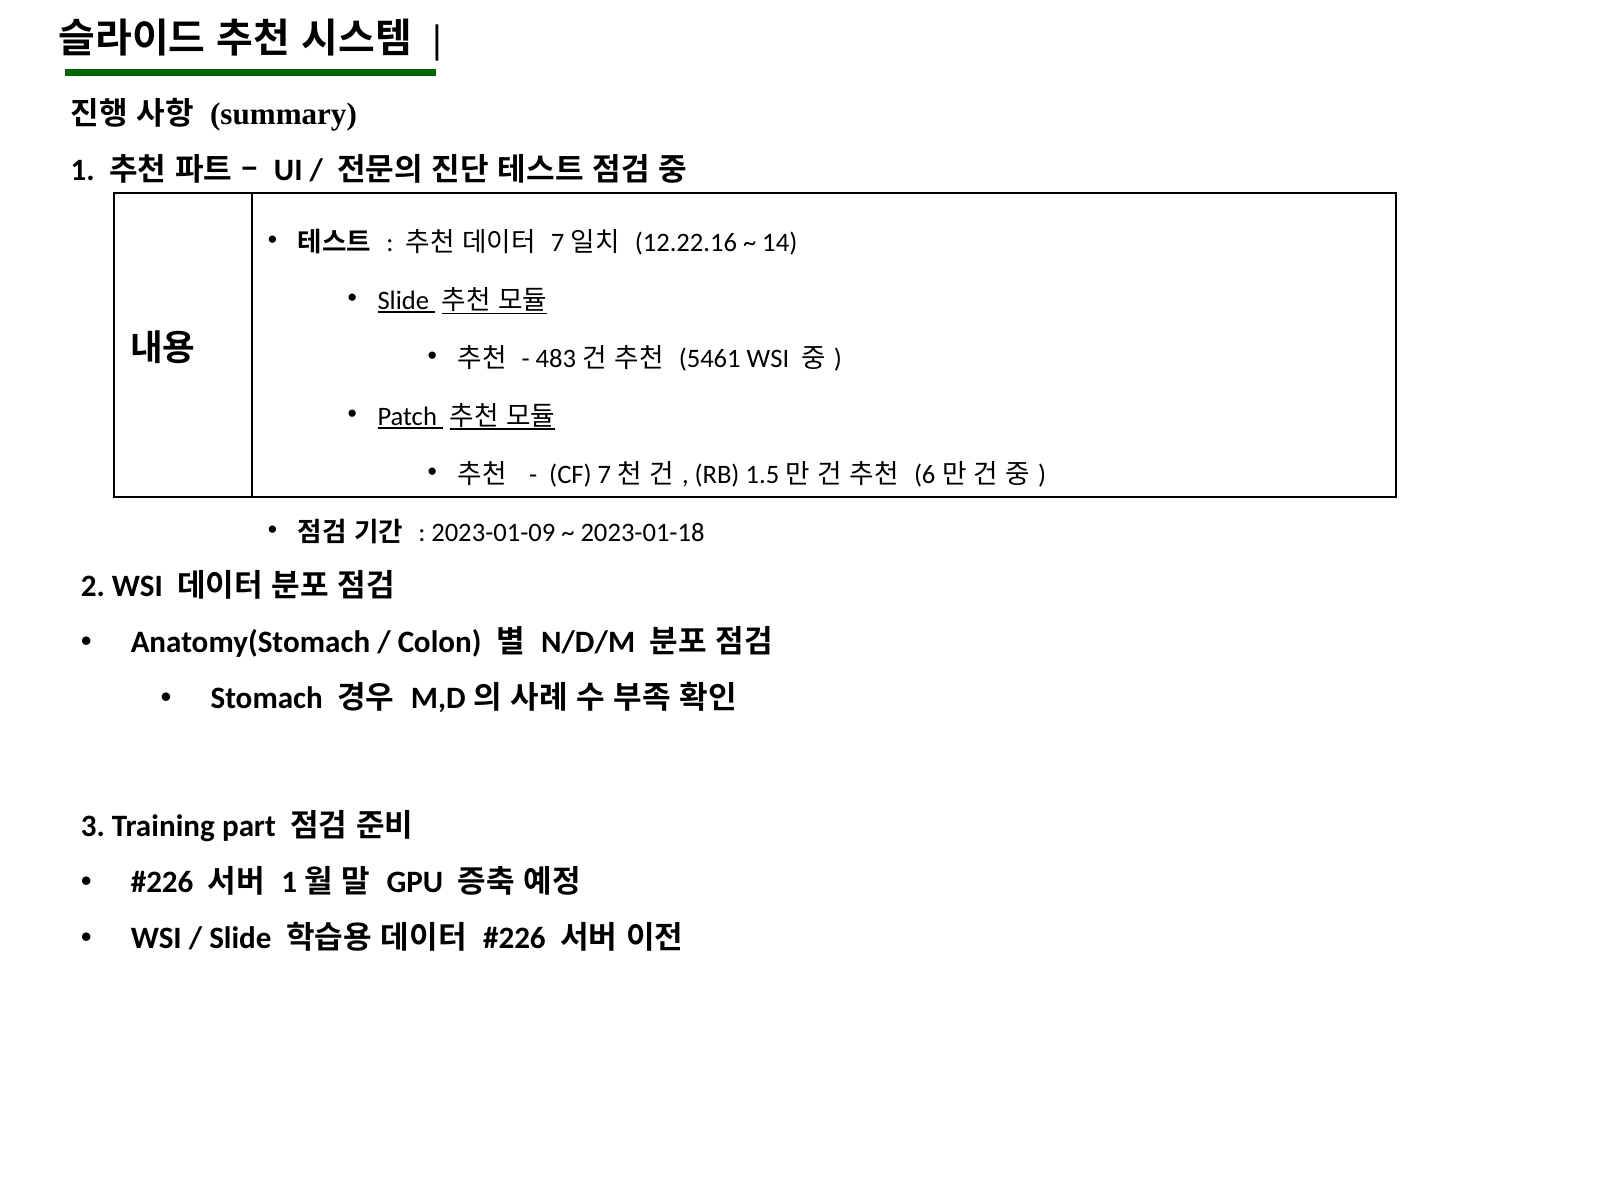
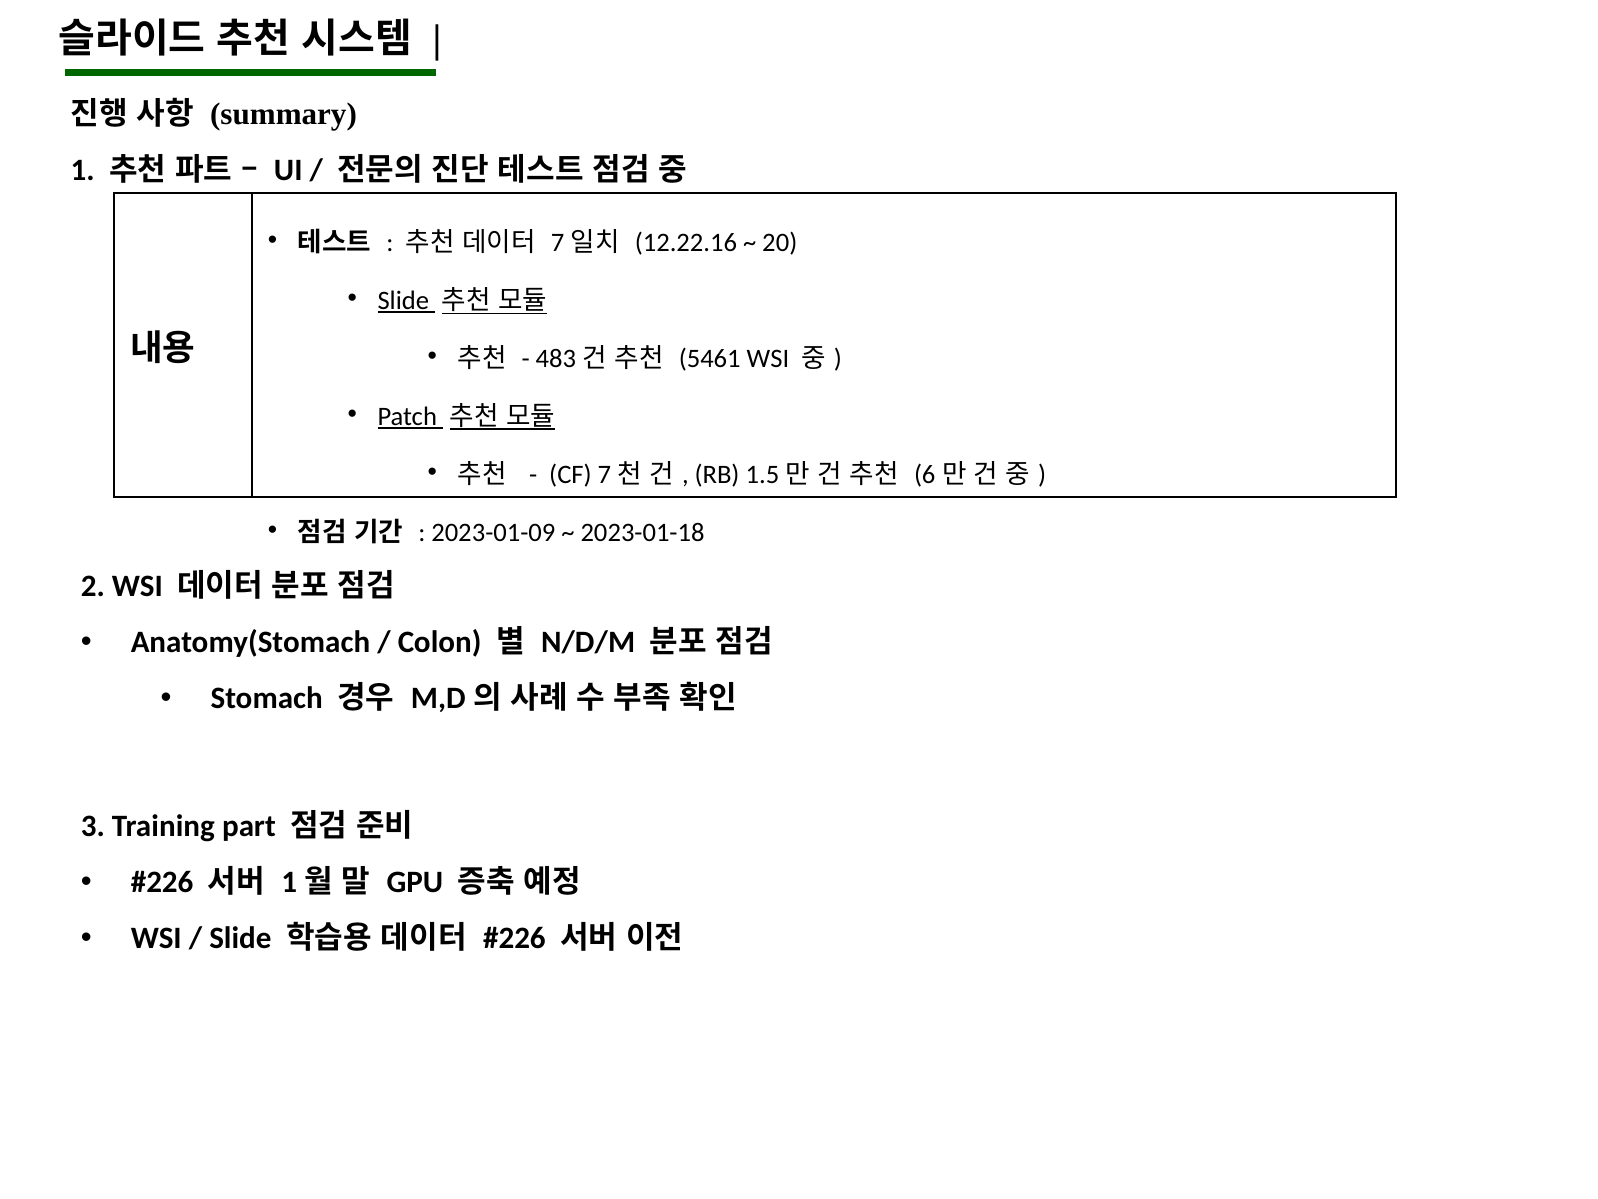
14: 14 -> 20 (780, 242)
